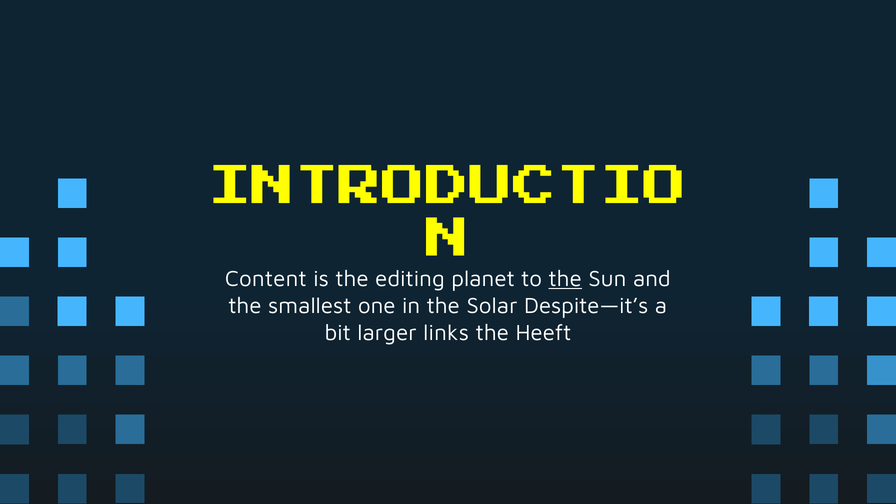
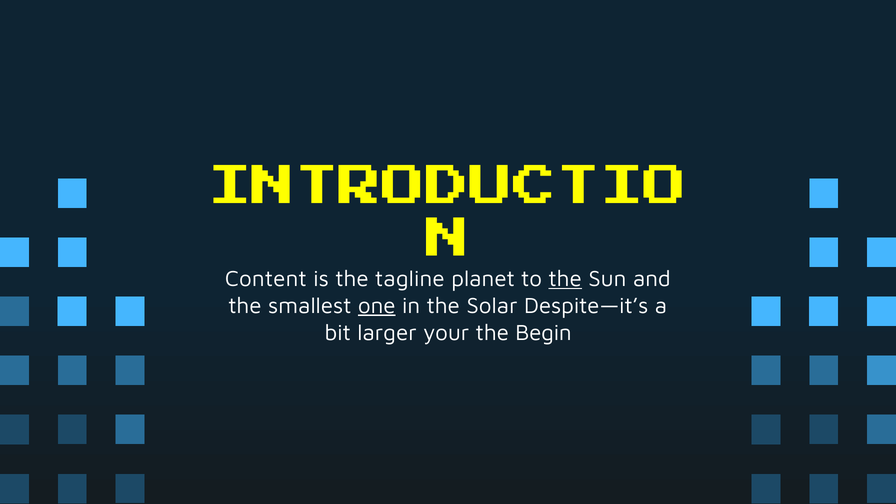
editing: editing -> tagline (410, 279)
one underline: none -> present (377, 306)
links: links -> your (446, 333)
Heeft: Heeft -> Begin (544, 333)
